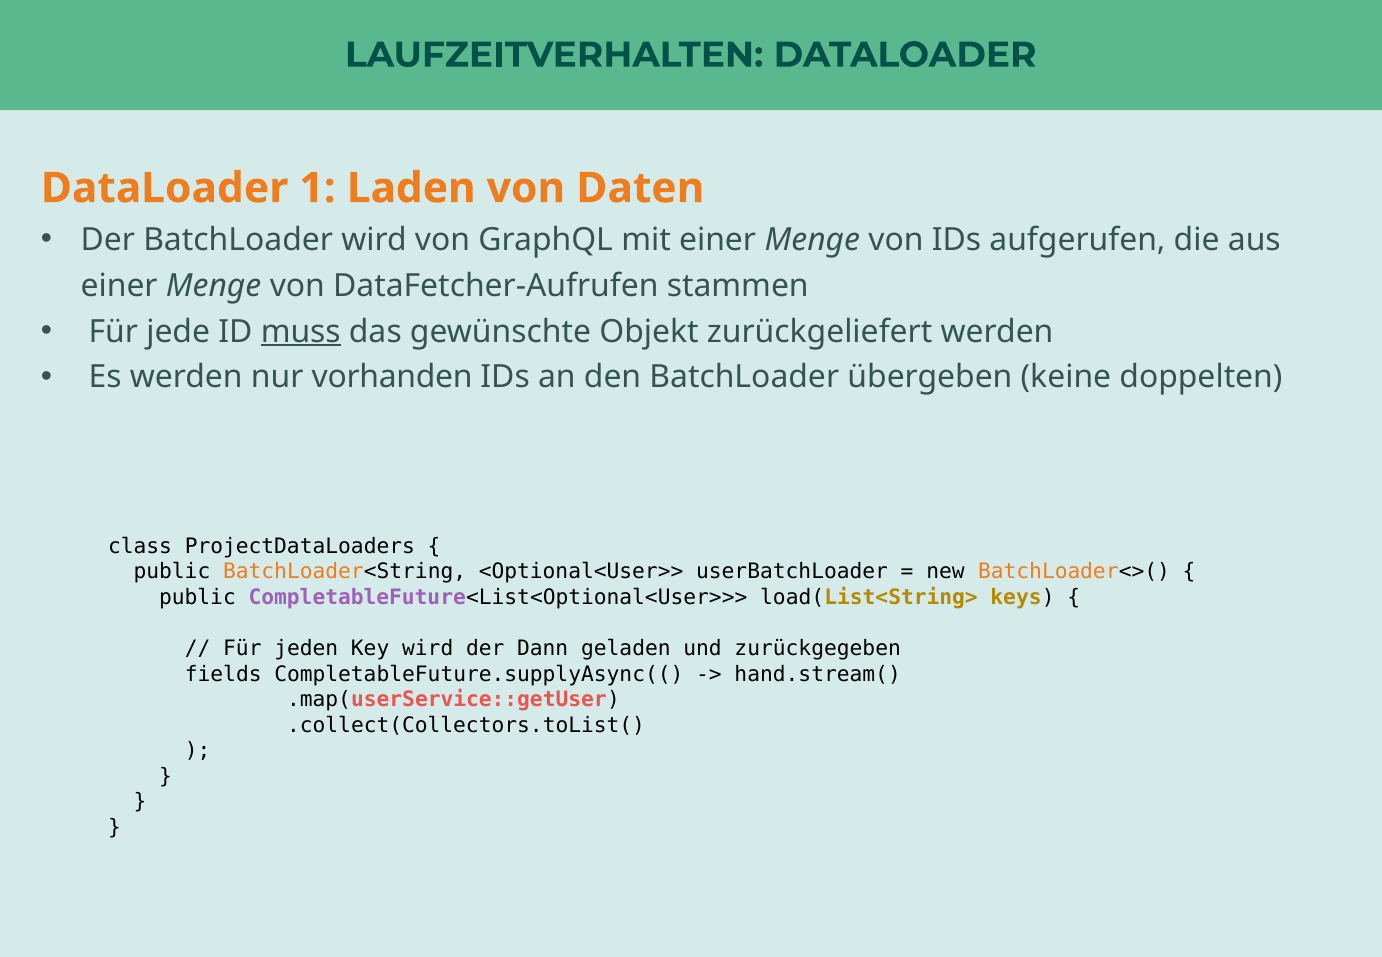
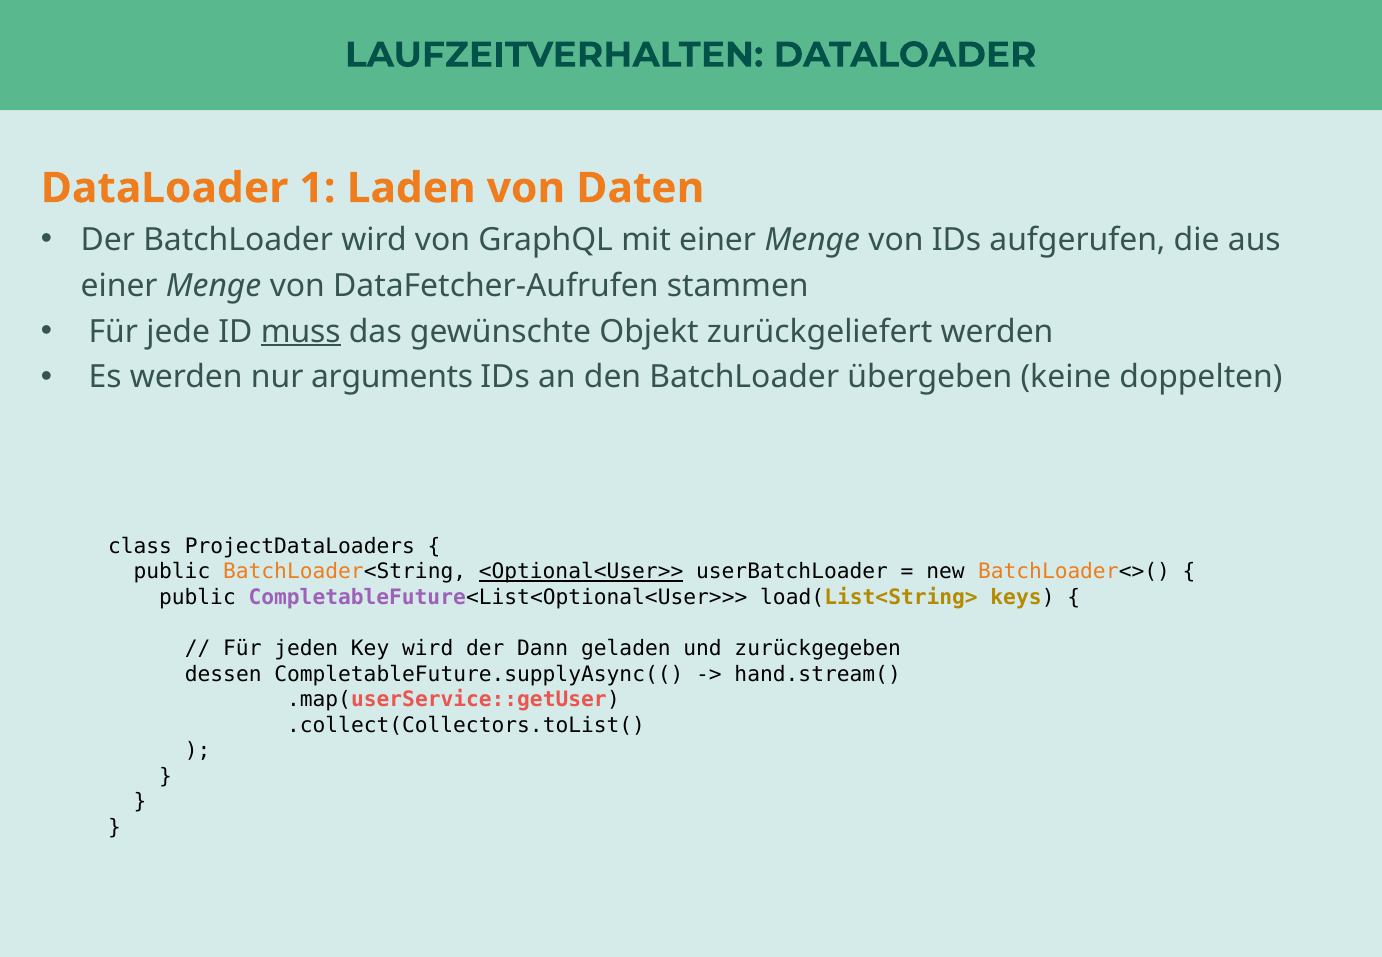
vorhanden: vorhanden -> arguments (392, 377)
<Optional<User>> underline: none -> present (581, 572)
fields: fields -> dessen (223, 674)
